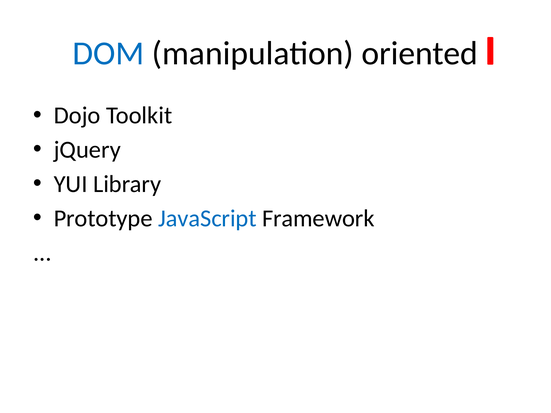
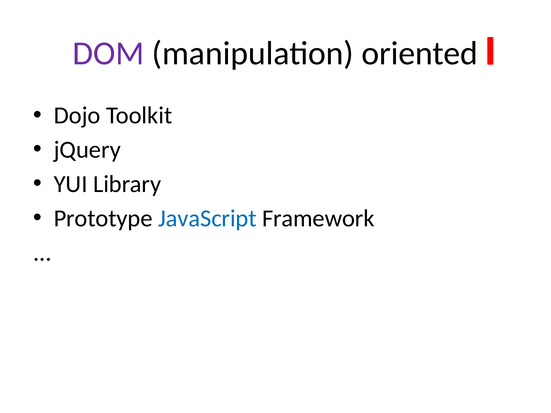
DOM colour: blue -> purple (108, 53)
